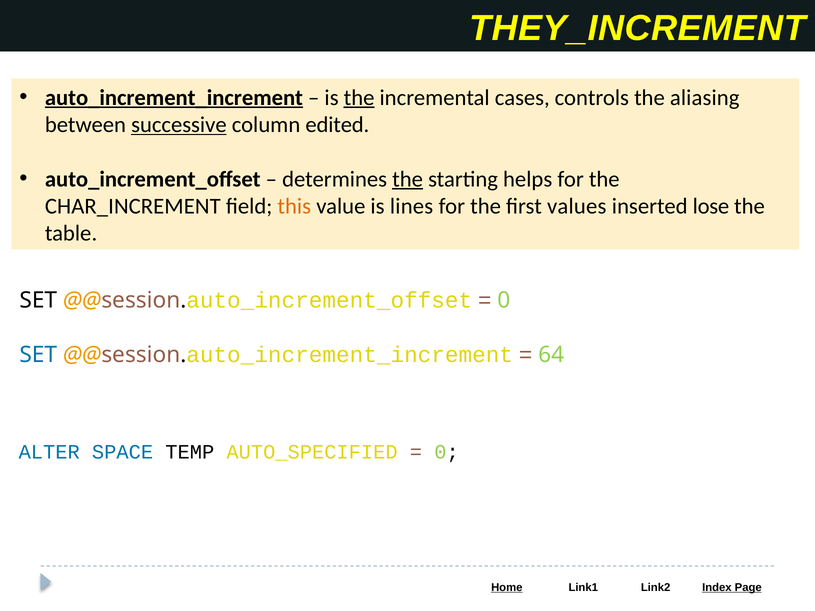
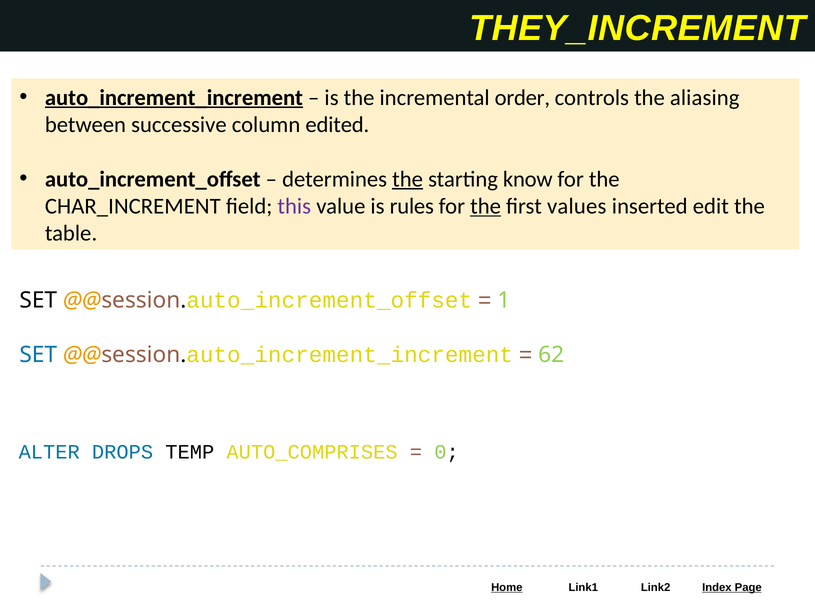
the underline: present -> none (359, 98)
cases: cases -> order (522, 98)
successive underline: present -> none (179, 125)
helps: helps -> know (528, 179)
this colour: orange -> purple (294, 206)
lines: lines -> rules (412, 206)
the underline: none -> present (486, 206)
lose: lose -> edit (711, 206)
0: 0 -> 1 (504, 300)
64: 64 -> 62 (551, 355)
SPACE: SPACE -> DROPS (123, 452)
AUTO_SPECIFIED: AUTO_SPECIFIED -> AUTO_COMPRISES (312, 452)
